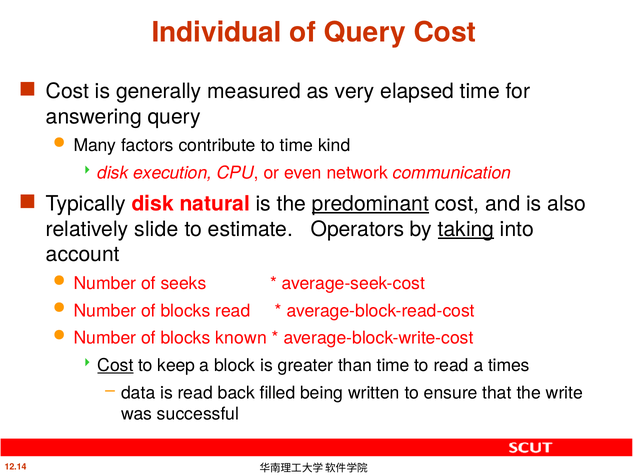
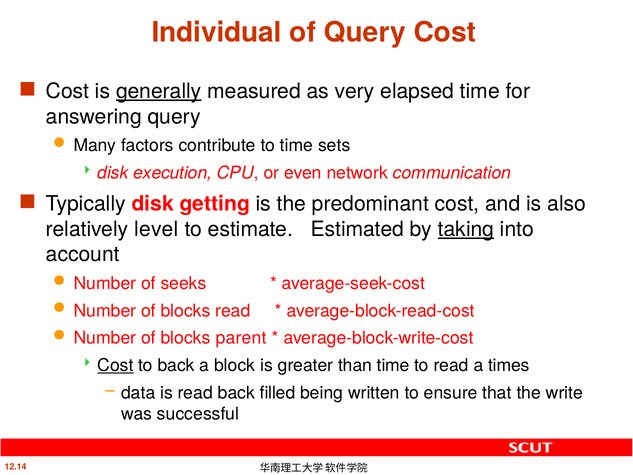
generally underline: none -> present (159, 91)
kind: kind -> sets (334, 146)
natural: natural -> getting (215, 204)
predominant underline: present -> none (370, 204)
slide: slide -> level (156, 229)
Operators: Operators -> Estimated (357, 229)
known: known -> parent (241, 338)
to keep: keep -> back (176, 365)
